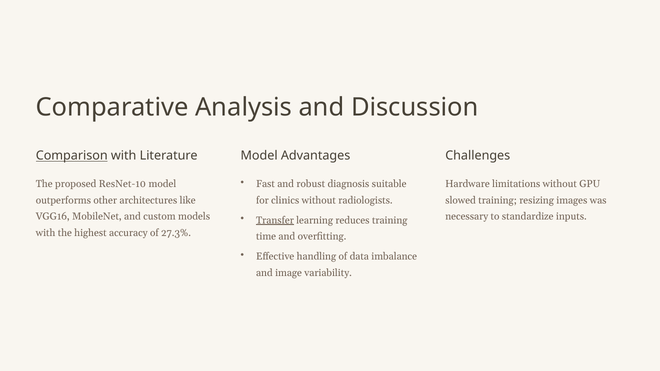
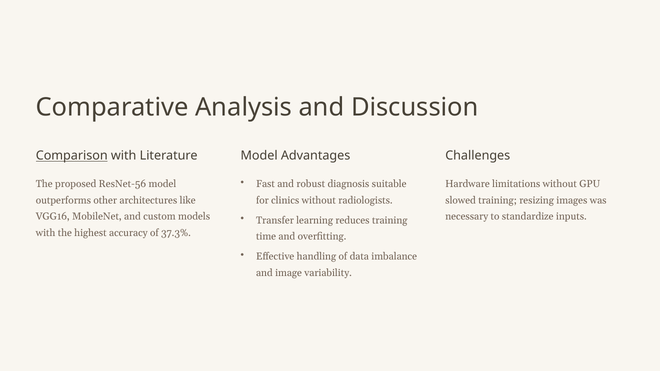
ResNet-10: ResNet-10 -> ResNet-56 (122, 184)
Transfer underline: present -> none (275, 220)
27.3%: 27.3% -> 37.3% (176, 233)
